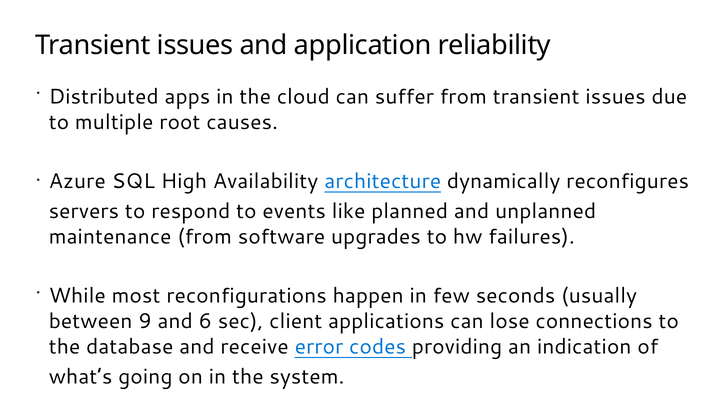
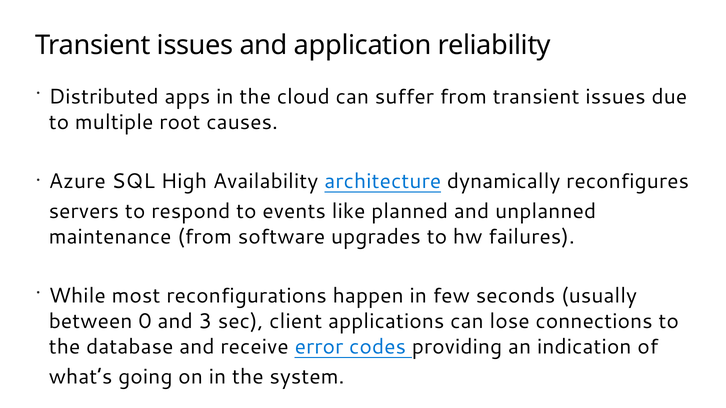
9: 9 -> 0 (145, 322)
6: 6 -> 3 (205, 322)
